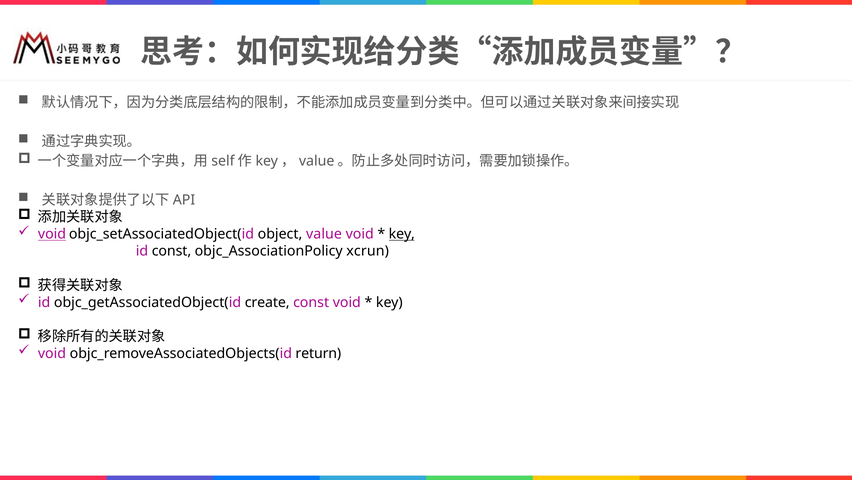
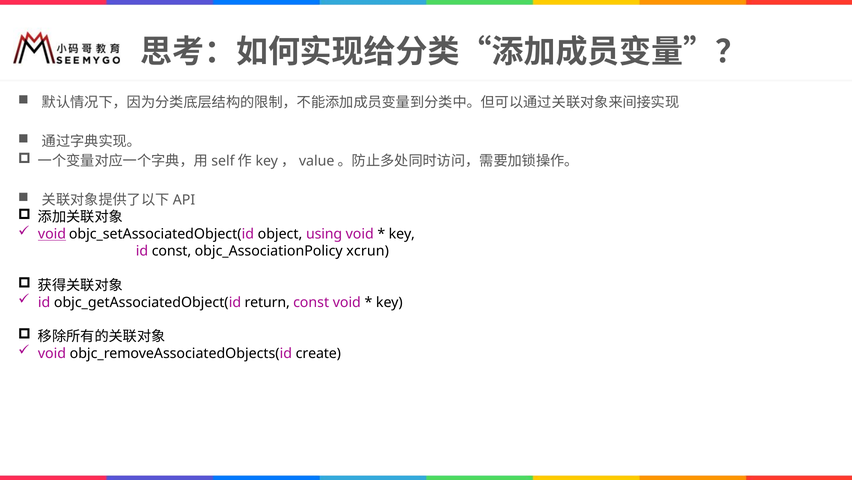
value: value -> using (324, 234)
key underline: present -> none (402, 234)
create: create -> return (267, 302)
return: return -> create (318, 353)
